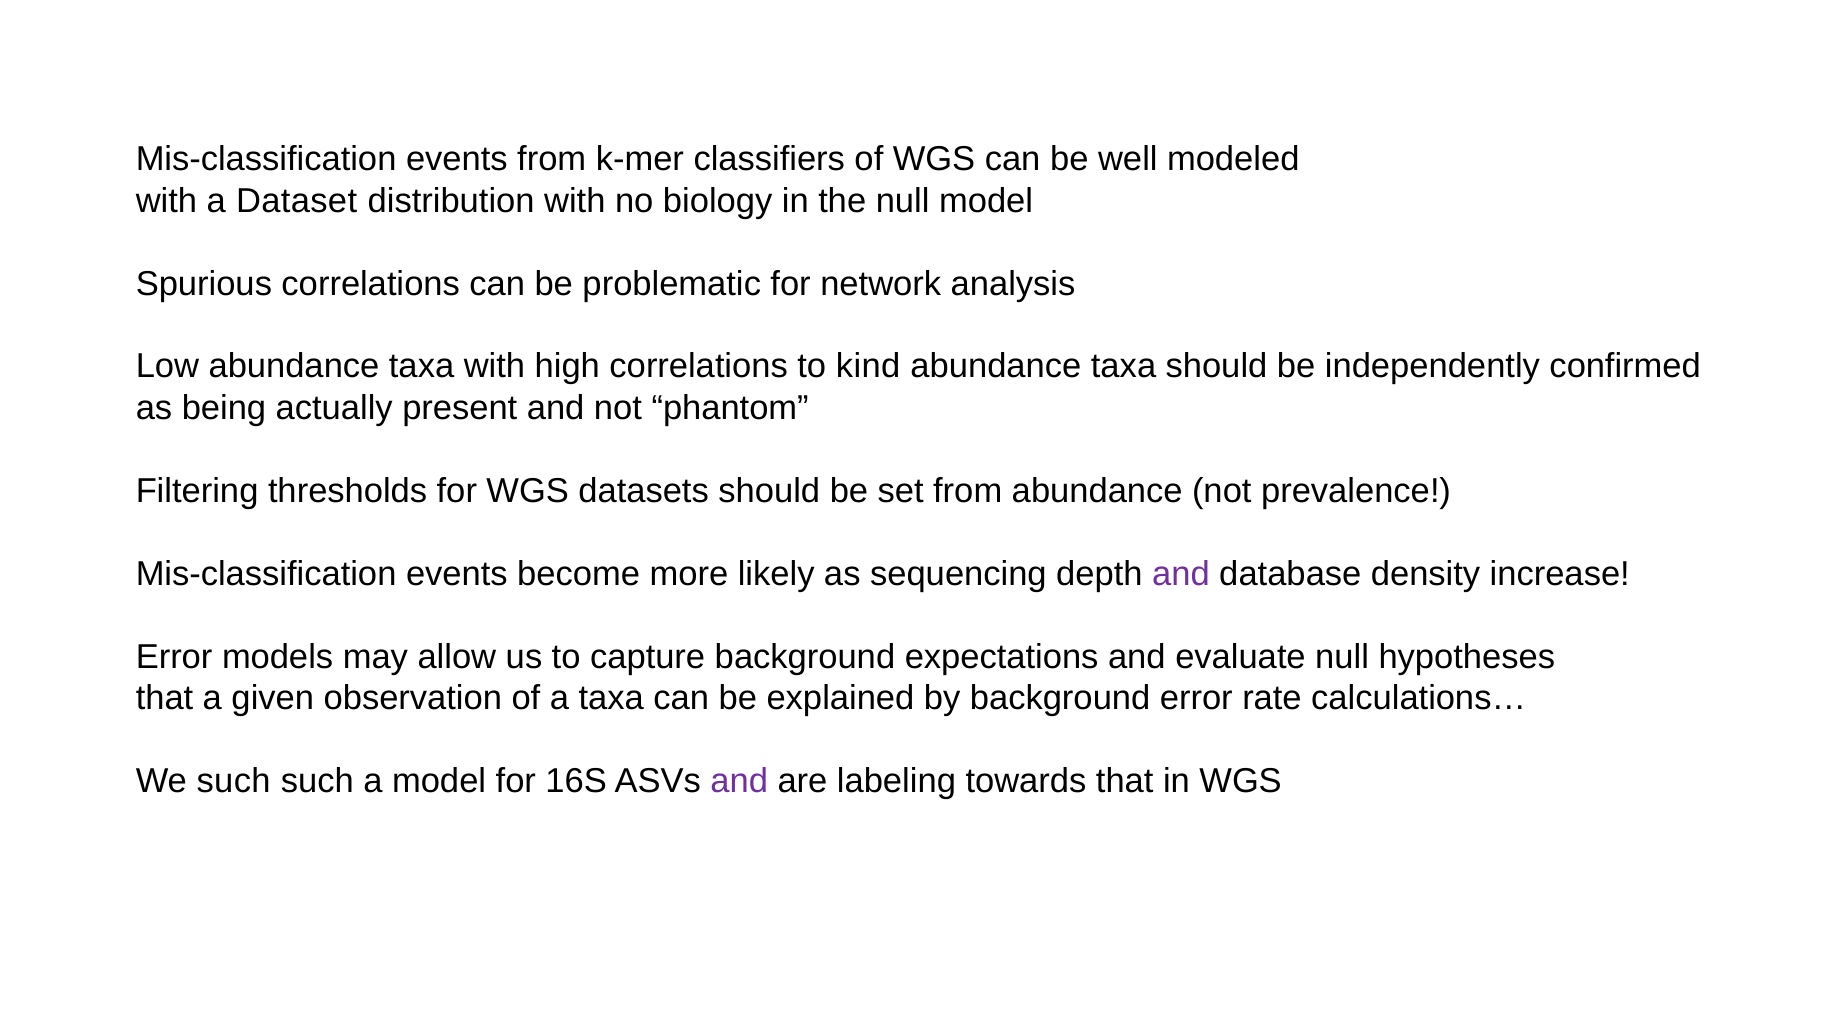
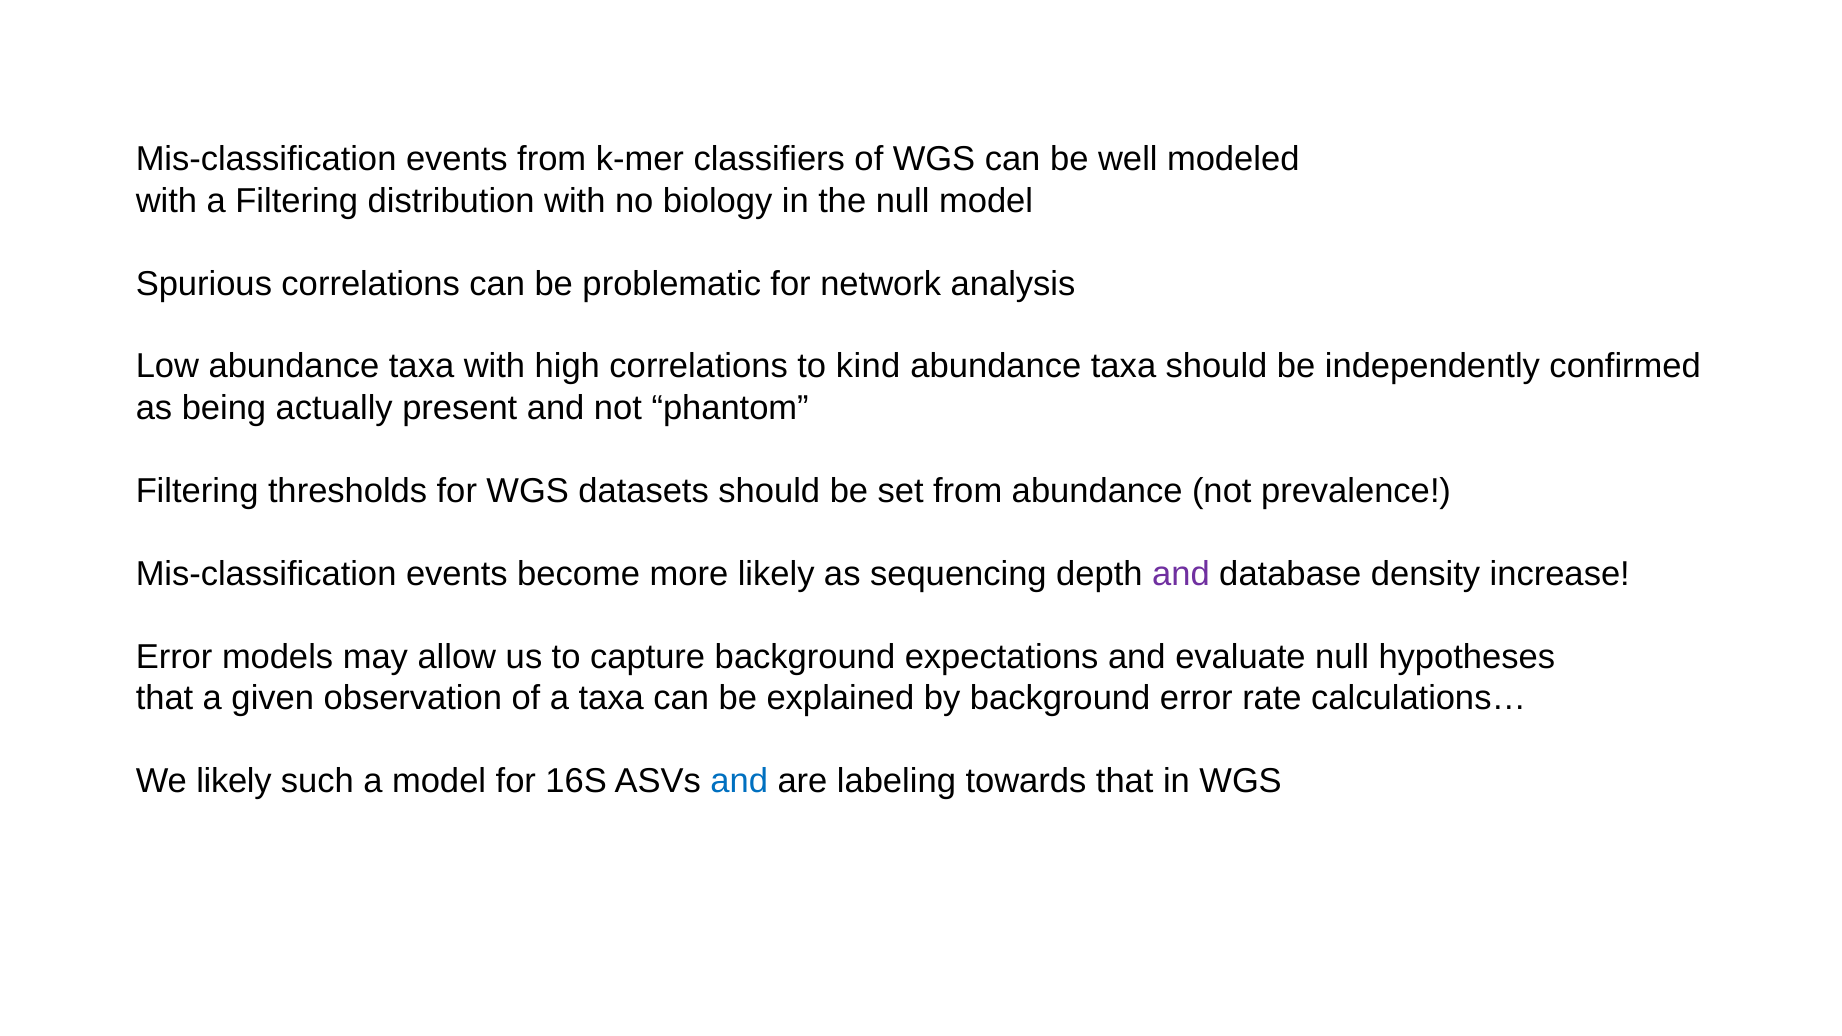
a Dataset: Dataset -> Filtering (297, 201)
We such: such -> likely (234, 781)
and colour: purple -> blue (739, 781)
